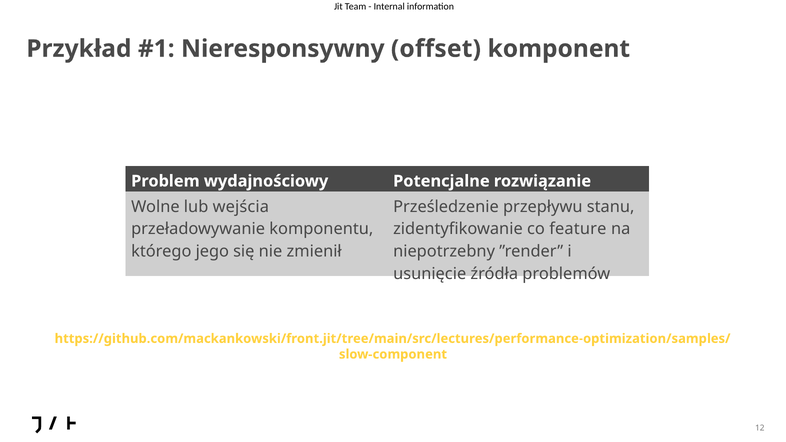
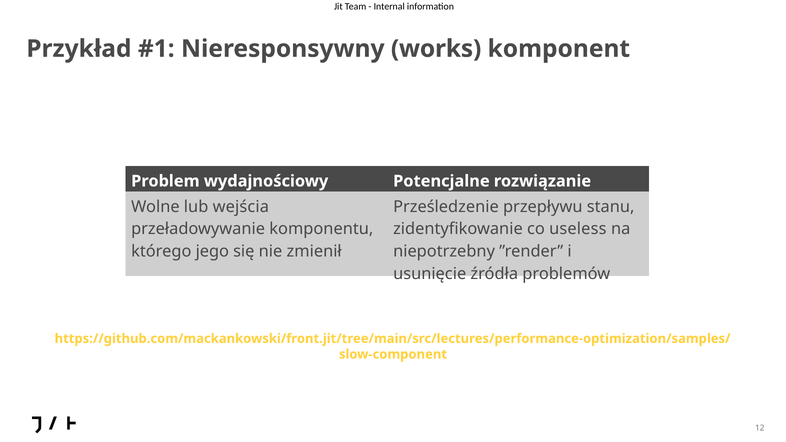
offset: offset -> works (436, 49)
feature: feature -> useless (578, 229)
